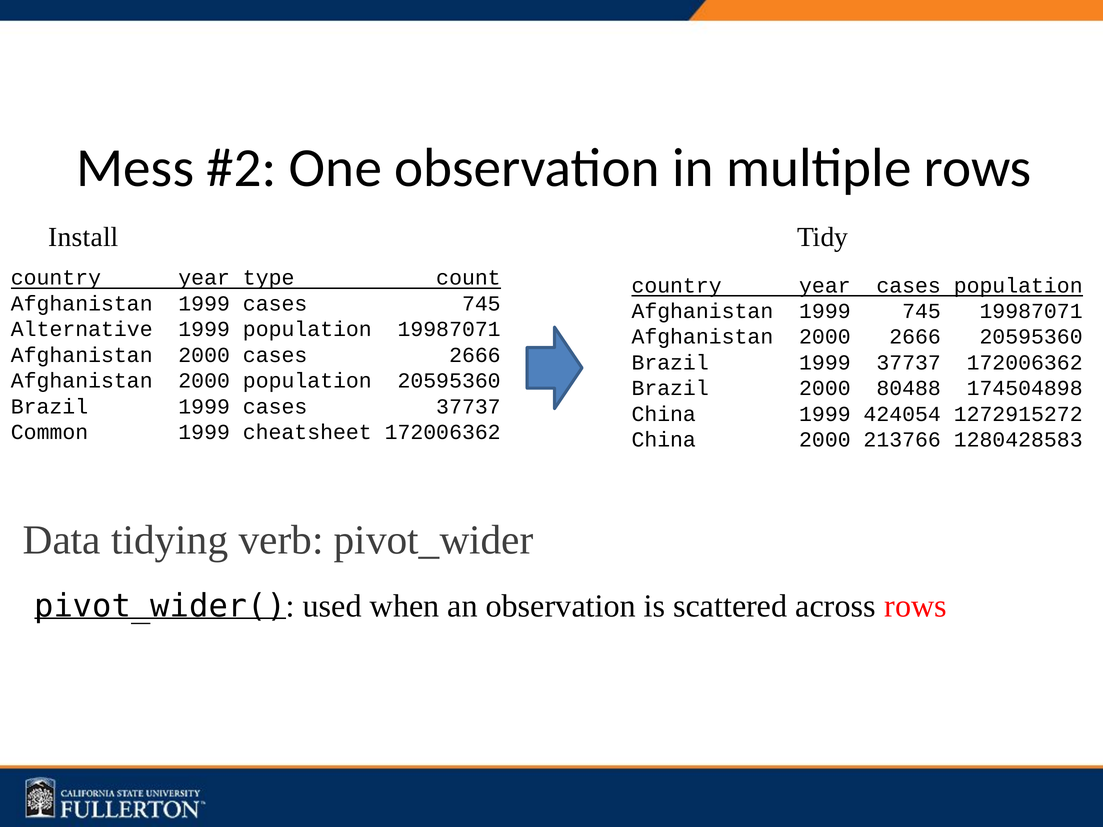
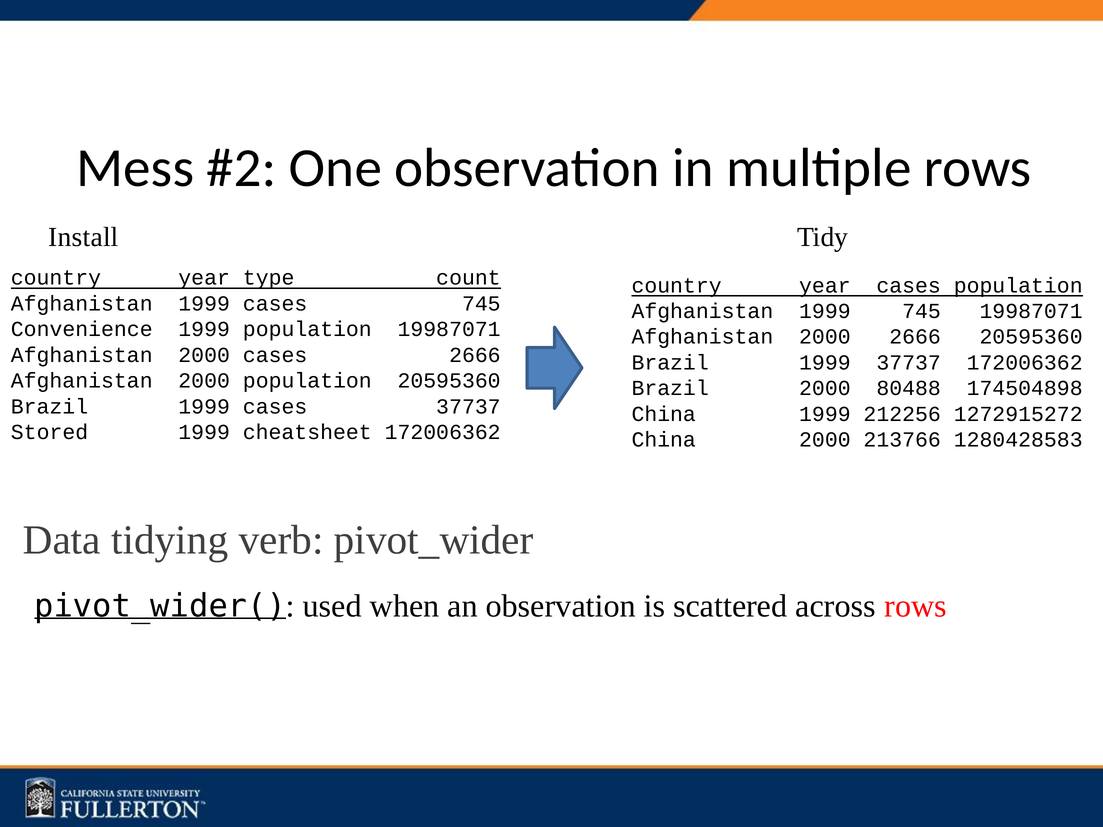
Alternative: Alternative -> Convenience (82, 329)
424054: 424054 -> 212256 (902, 414)
Common: Common -> Stored (50, 432)
